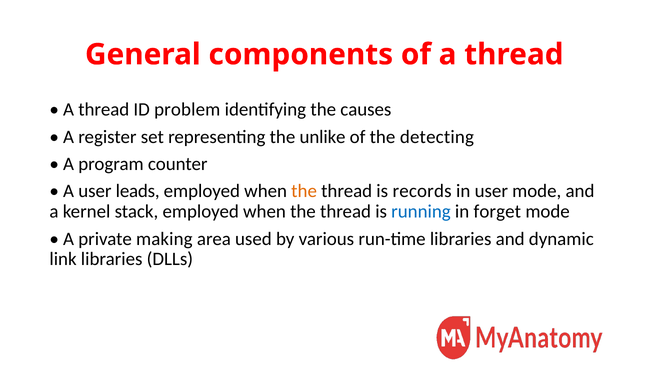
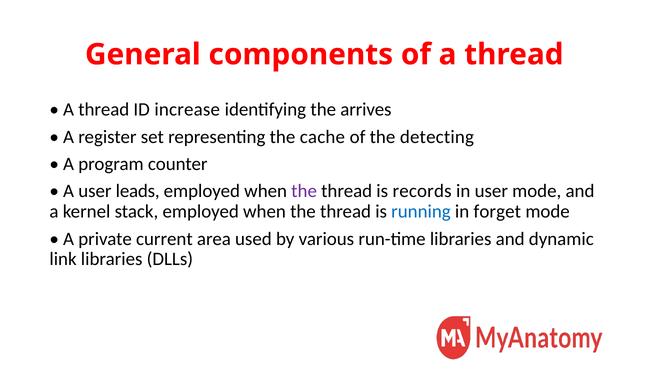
problem: problem -> increase (187, 110)
causes: causes -> arrives (366, 110)
unlike: unlike -> cache (322, 137)
the colour: orange -> purple (304, 191)
making: making -> current (164, 239)
